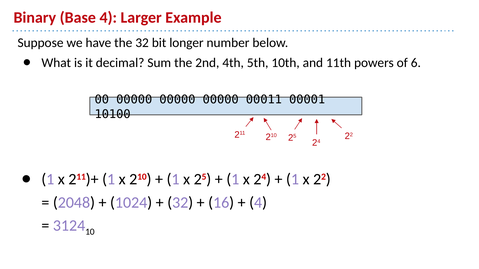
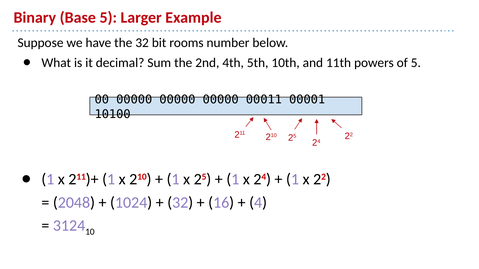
Base 4: 4 -> 5 (108, 18)
longer: longer -> rooms (186, 43)
of 6: 6 -> 5 (416, 63)
